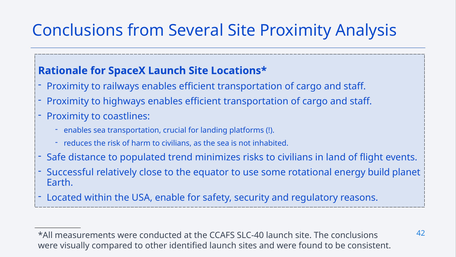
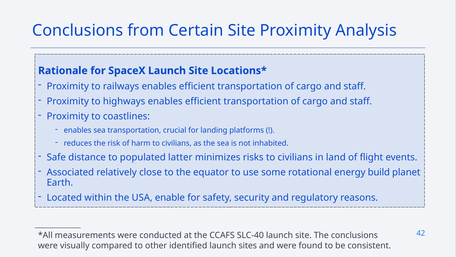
Several: Several -> Certain (196, 30)
trend: trend -> latter (180, 157)
Successful: Successful -> Associated (70, 172)
